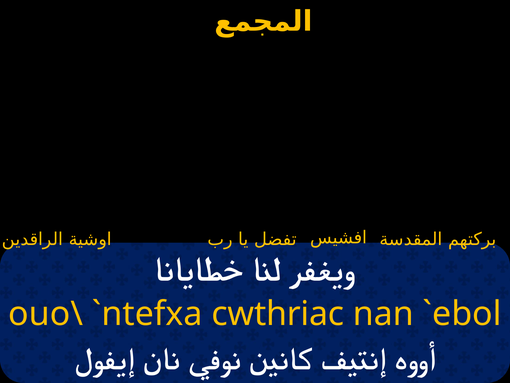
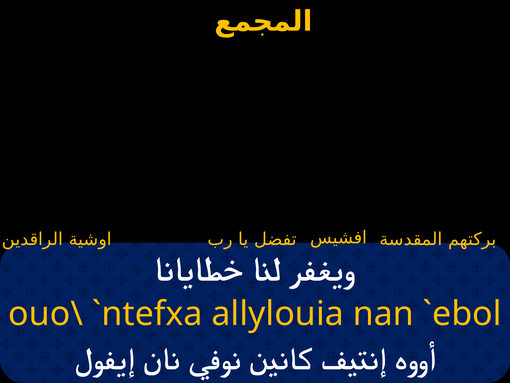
cwthriac: cwthriac -> allylouia (278, 313)
